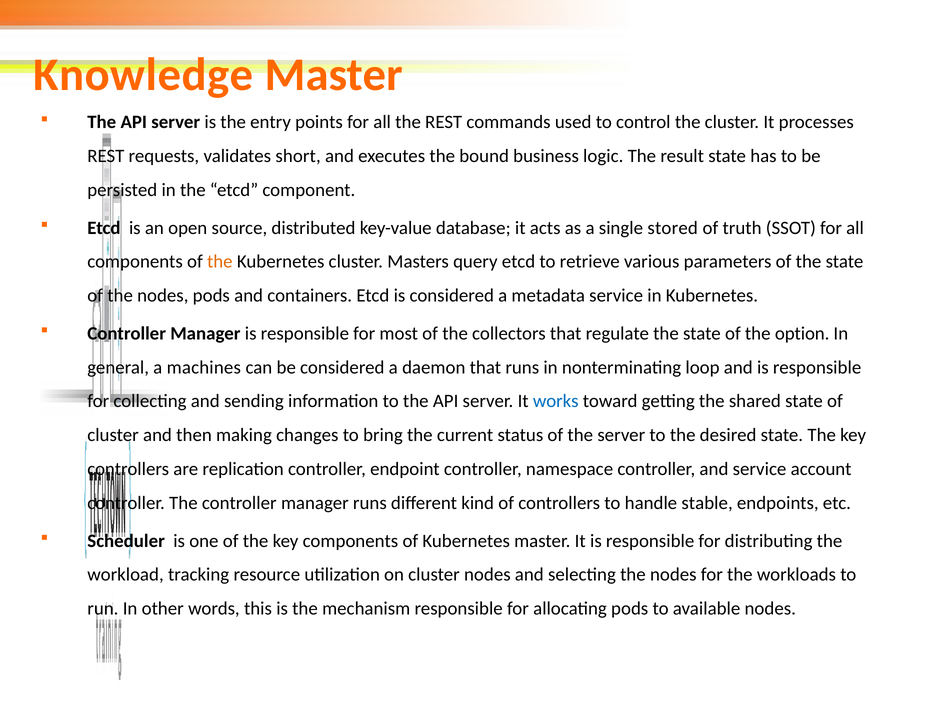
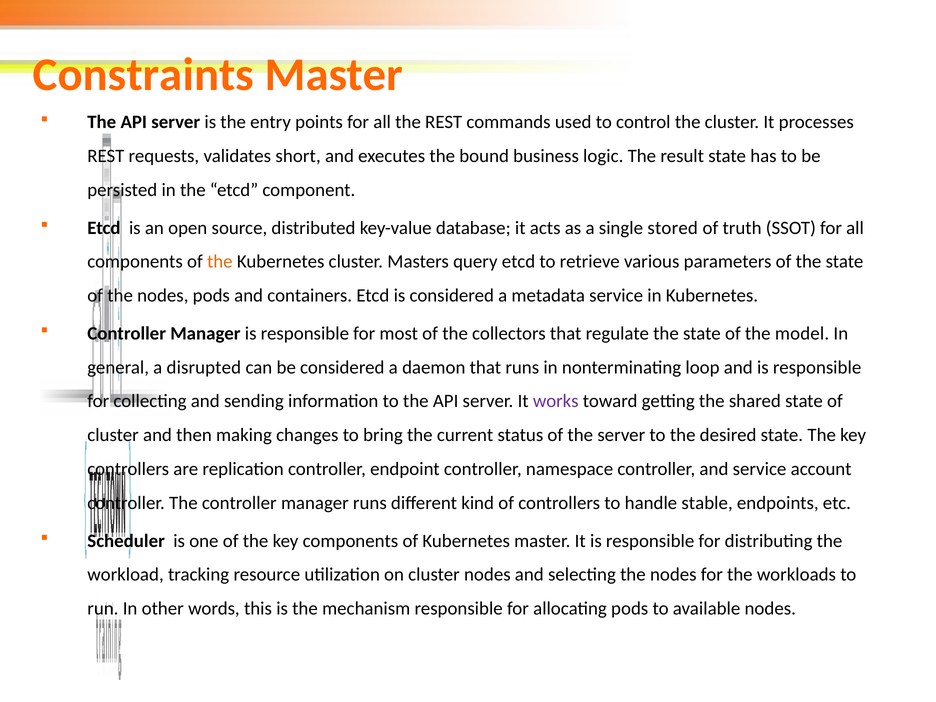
Knowledge: Knowledge -> Constraints (143, 75)
option: option -> model (802, 333)
machines: machines -> disrupted (204, 367)
works colour: blue -> purple (556, 401)
